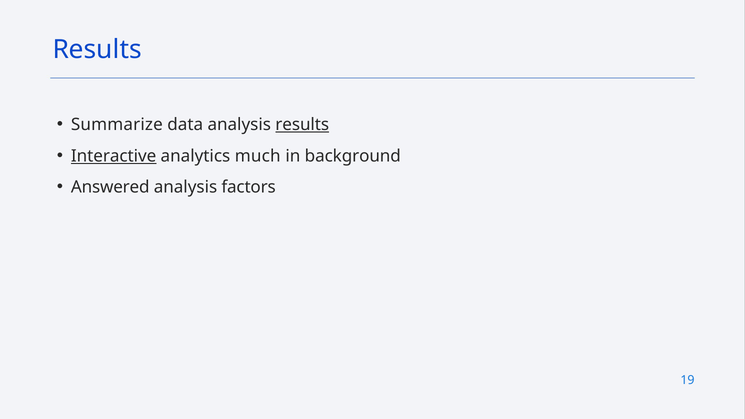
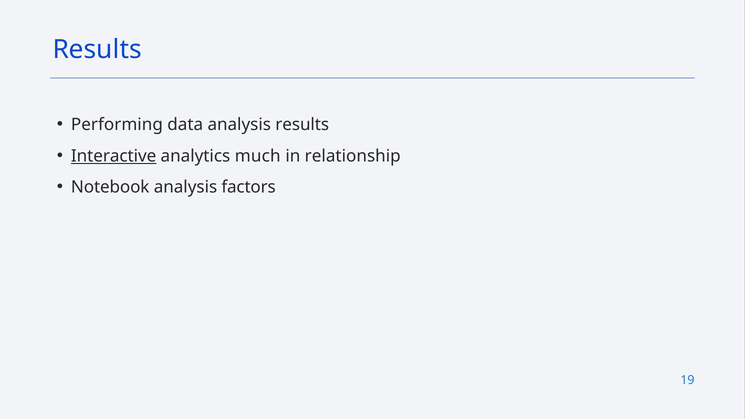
Summarize: Summarize -> Performing (117, 125)
results underline: present -> none (302, 125)
background: background -> relationship (353, 156)
Answered: Answered -> Notebook (110, 187)
